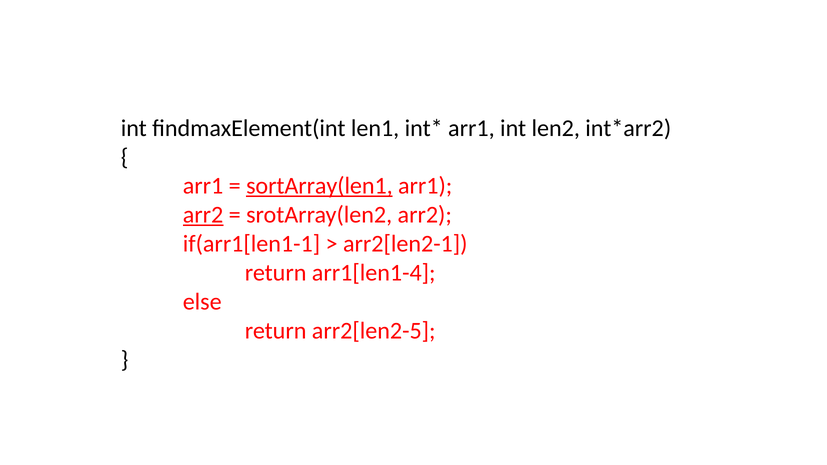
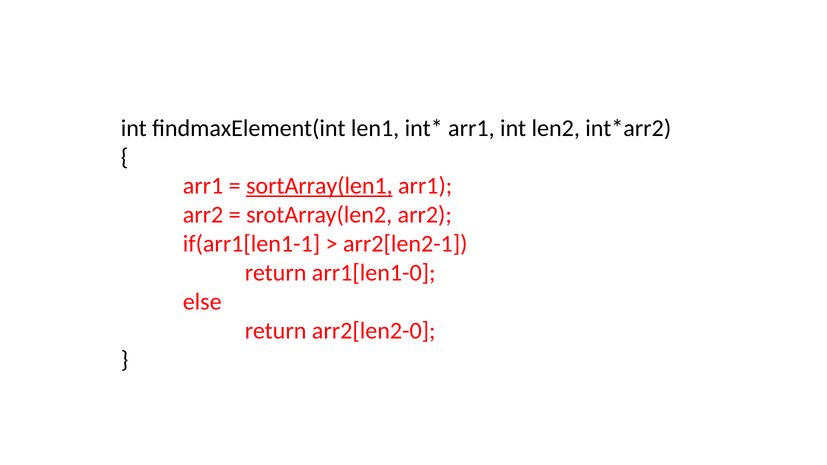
arr2 underline: present -> none (203, 215)
arr1[len1-4: arr1[len1-4 -> arr1[len1-0 (374, 273)
arr2[len2-5: arr2[len2-5 -> arr2[len2-0 (374, 331)
